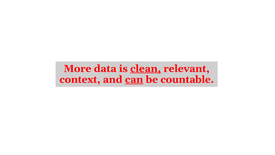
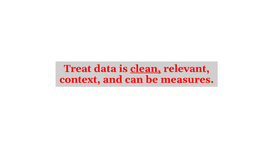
More: More -> Treat (78, 69)
can underline: present -> none (134, 79)
countable: countable -> measures (187, 79)
